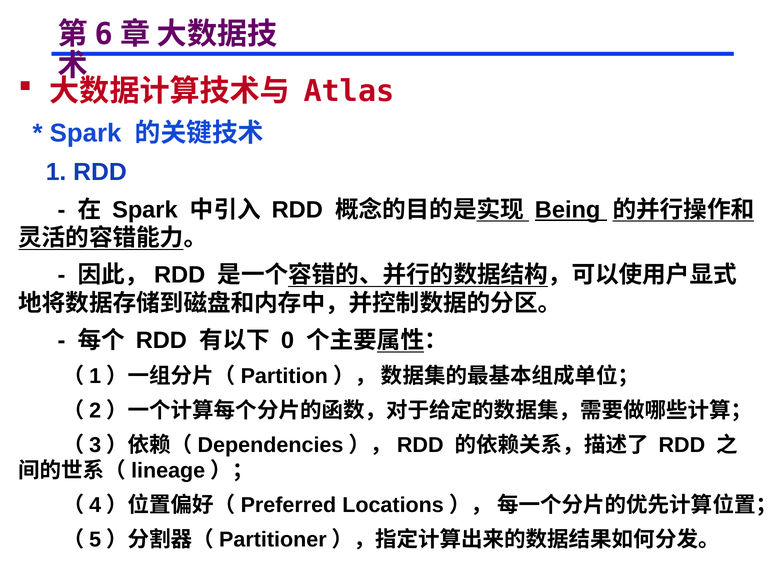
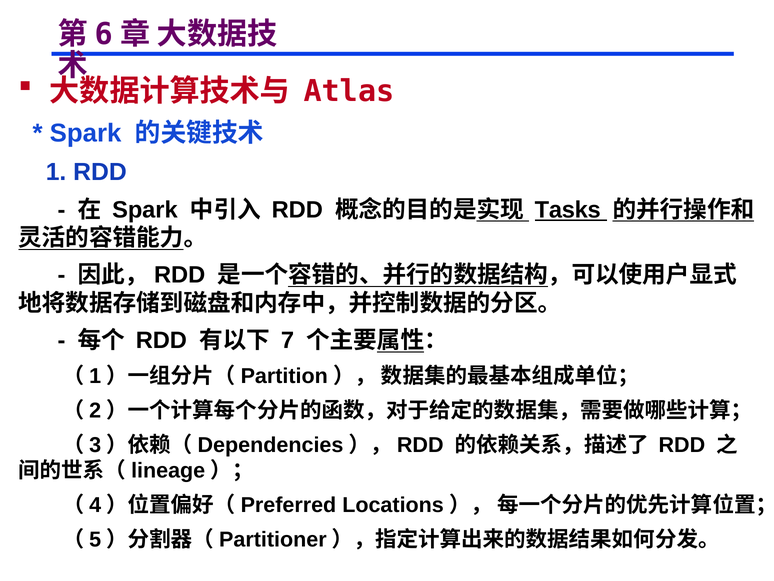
Being: Being -> Tasks (568, 210)
0: 0 -> 7 (287, 340)
